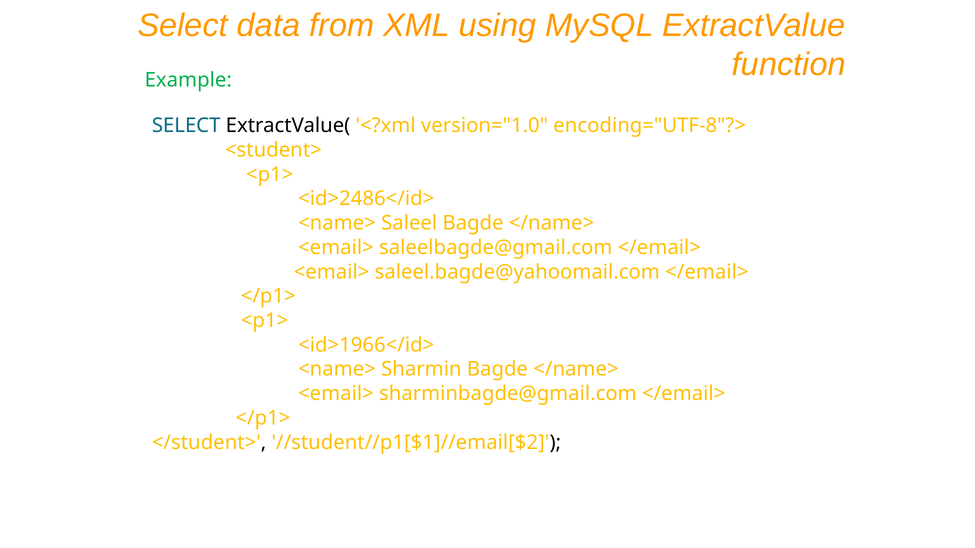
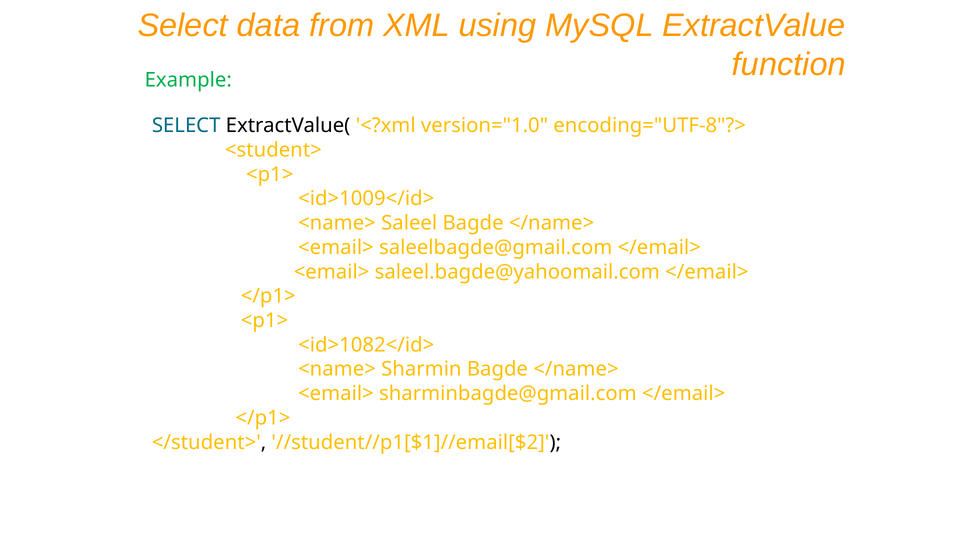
<id>2486</id>: <id>2486</id> -> <id>1009</id> (366, 199)
<id>1966</id>: <id>1966</id> -> <id>1082</id> (366, 345)
